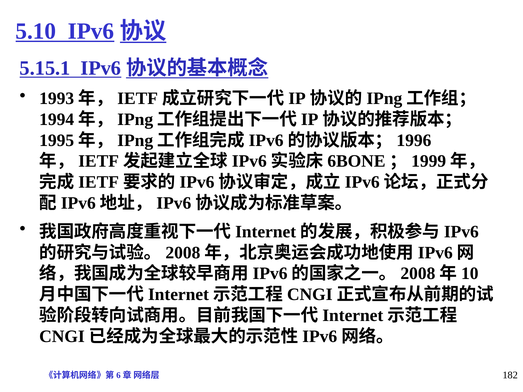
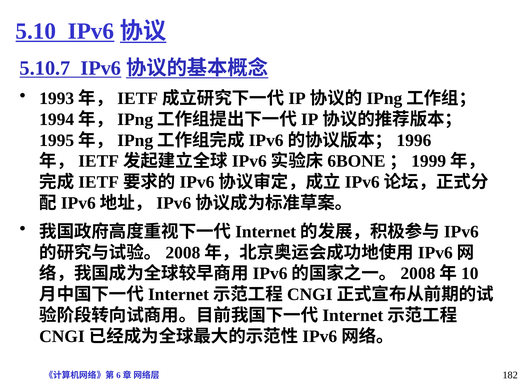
5.15.1: 5.15.1 -> 5.10.7 (45, 68)
